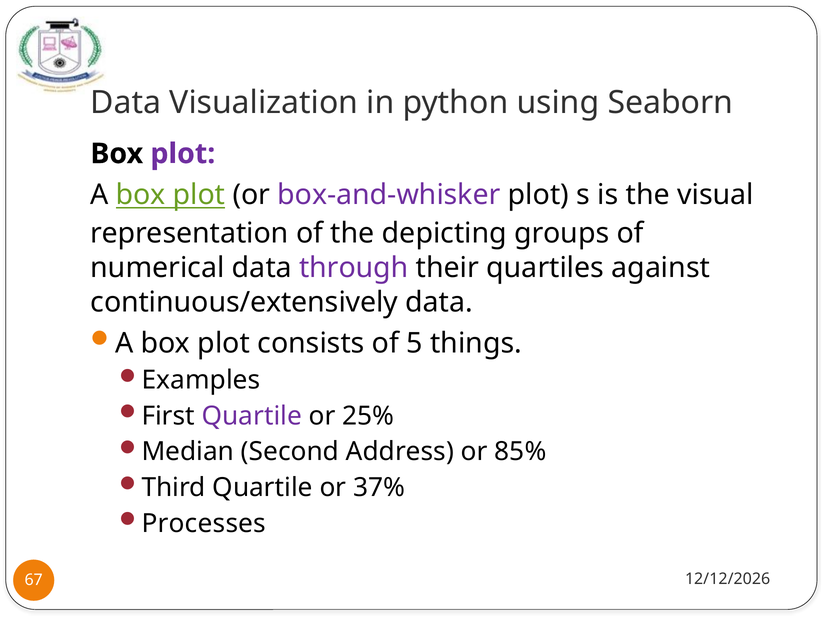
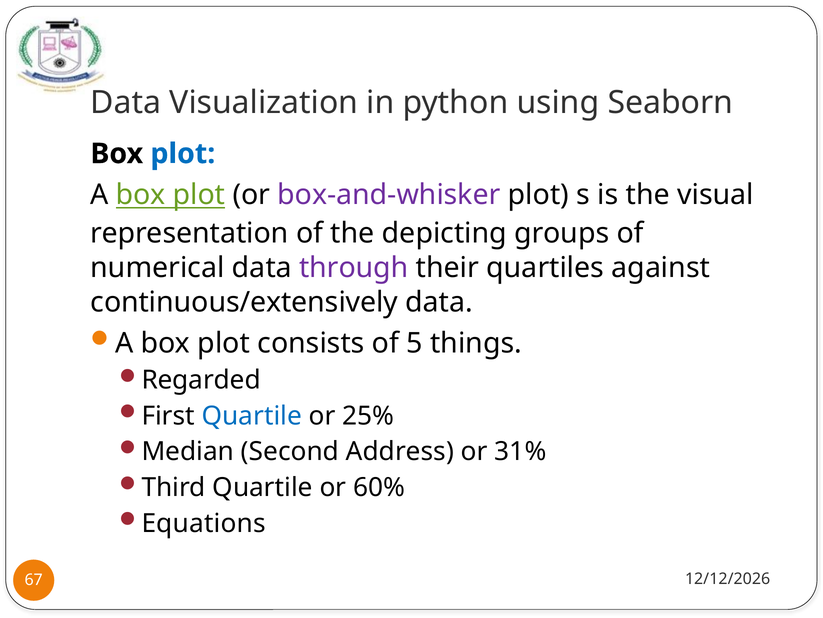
plot colour: purple -> blue (183, 154)
Examples: Examples -> Regarded (201, 380)
Quartile colour: purple -> blue (252, 415)
85%: 85% -> 31% (520, 451)
37%: 37% -> 60% (379, 487)
Processes: Processes -> Equations (204, 523)
